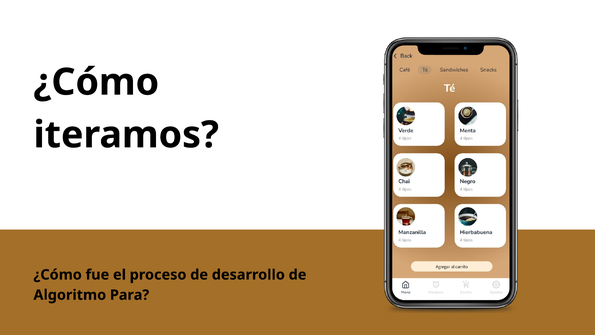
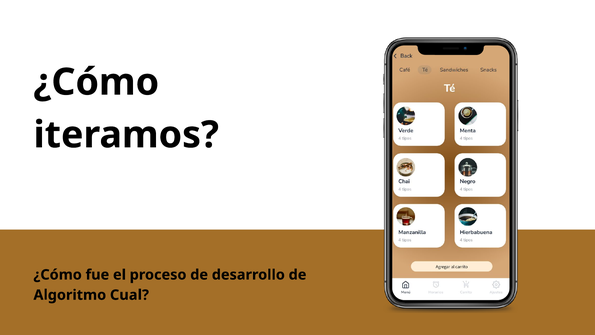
Para: Para -> Cual (129, 295)
